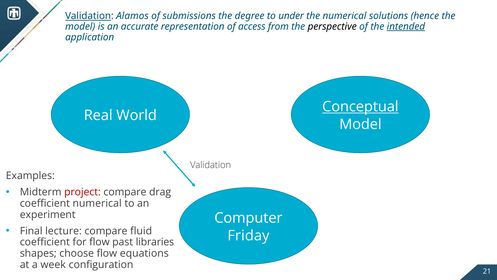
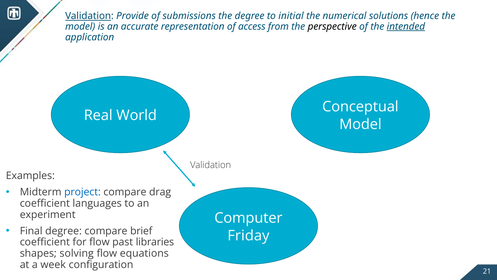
Alamos: Alamos -> Provide (132, 16)
under: under -> initial (291, 16)
Conceptual underline: present -> none (360, 107)
project colour: red -> blue (82, 192)
coefficient numerical: numerical -> languages (97, 203)
Final lecture: lecture -> degree (64, 231)
fluid: fluid -> brief (141, 231)
choose: choose -> solving (77, 253)
